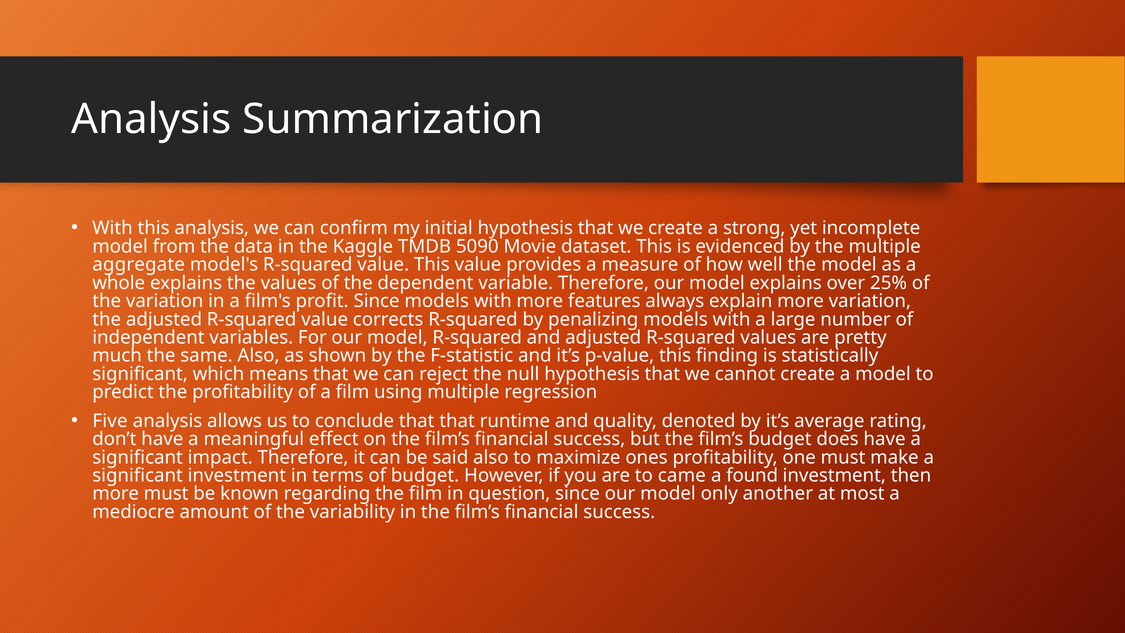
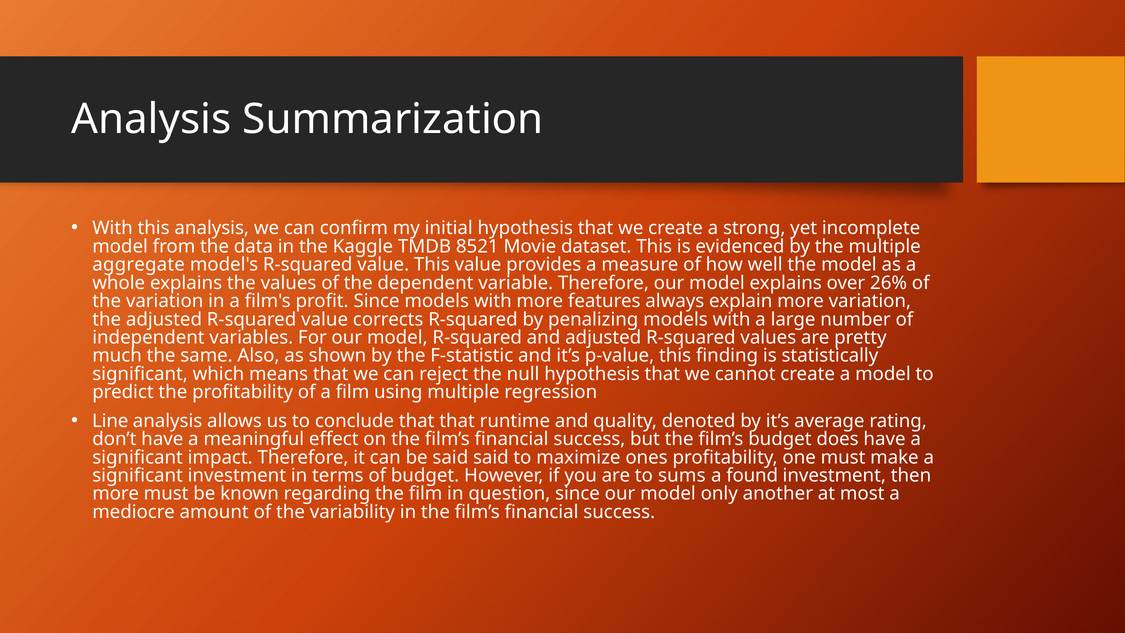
5090: 5090 -> 8521 (477, 246)
25%: 25% -> 26% (889, 283)
Five: Five -> Line (110, 421)
said also: also -> said (491, 457)
came: came -> sums (682, 475)
